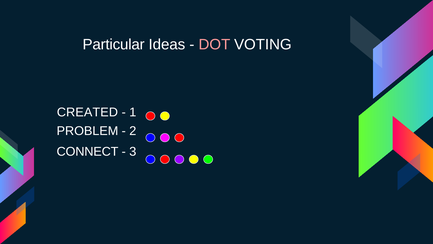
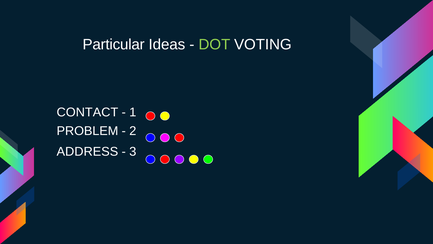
DOT colour: pink -> light green (214, 45)
CREATED: CREATED -> CONTACT (87, 112)
CONNECT: CONNECT -> ADDRESS (87, 151)
